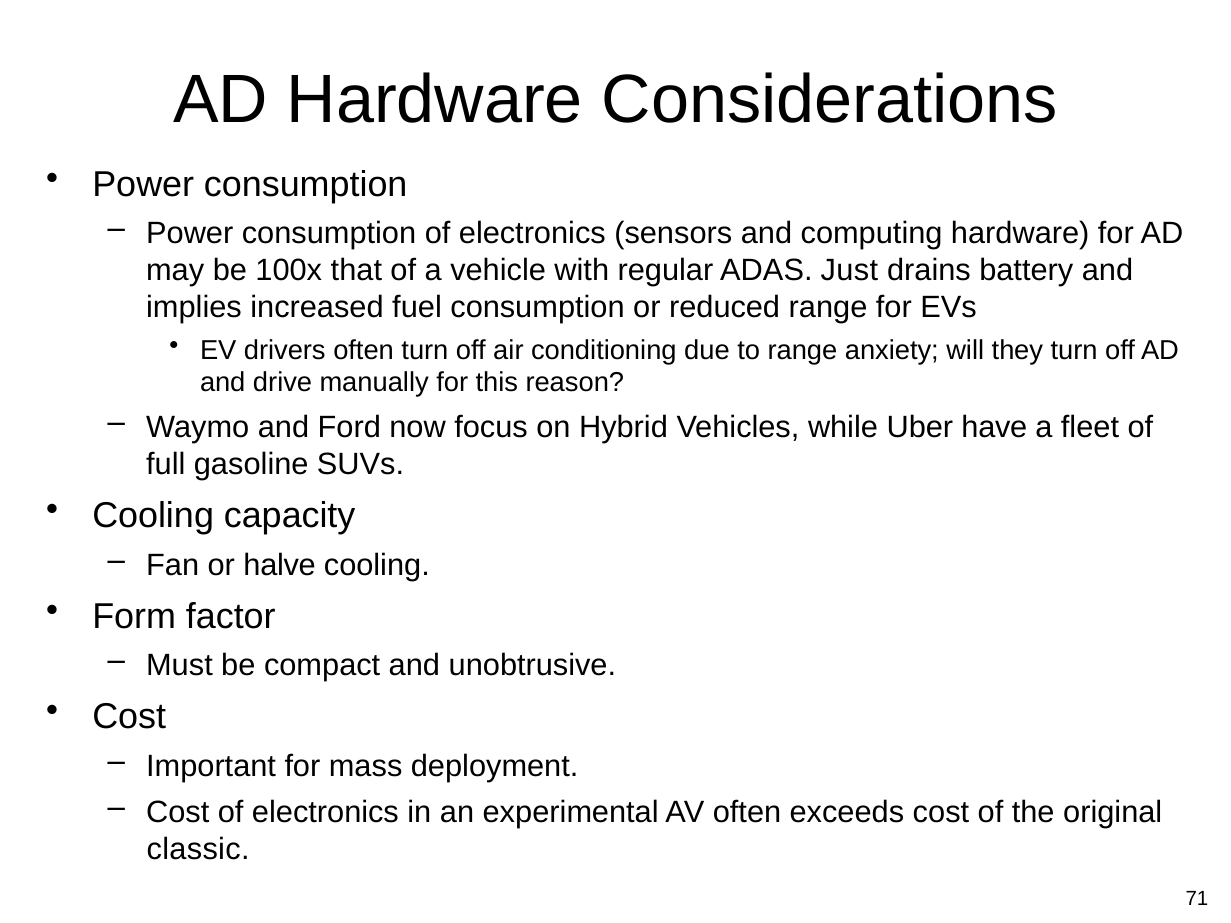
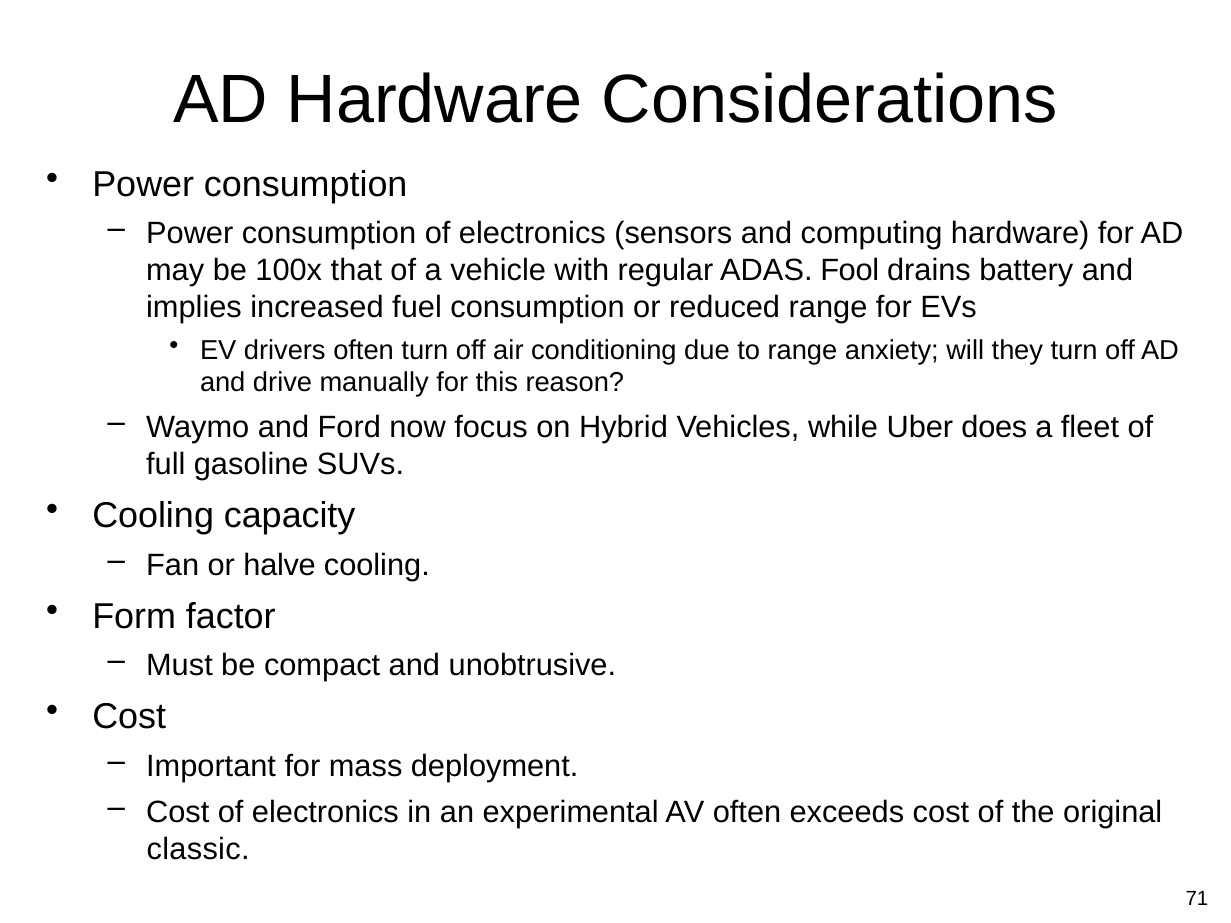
Just: Just -> Fool (850, 271)
have: have -> does (994, 428)
